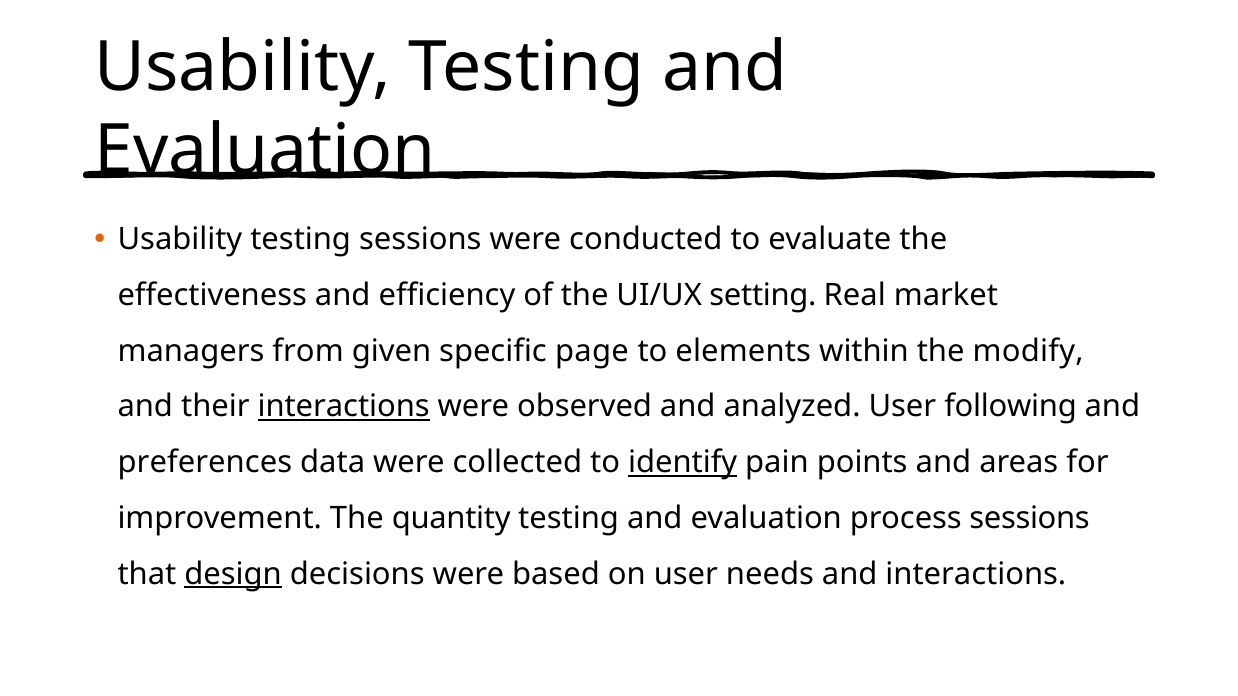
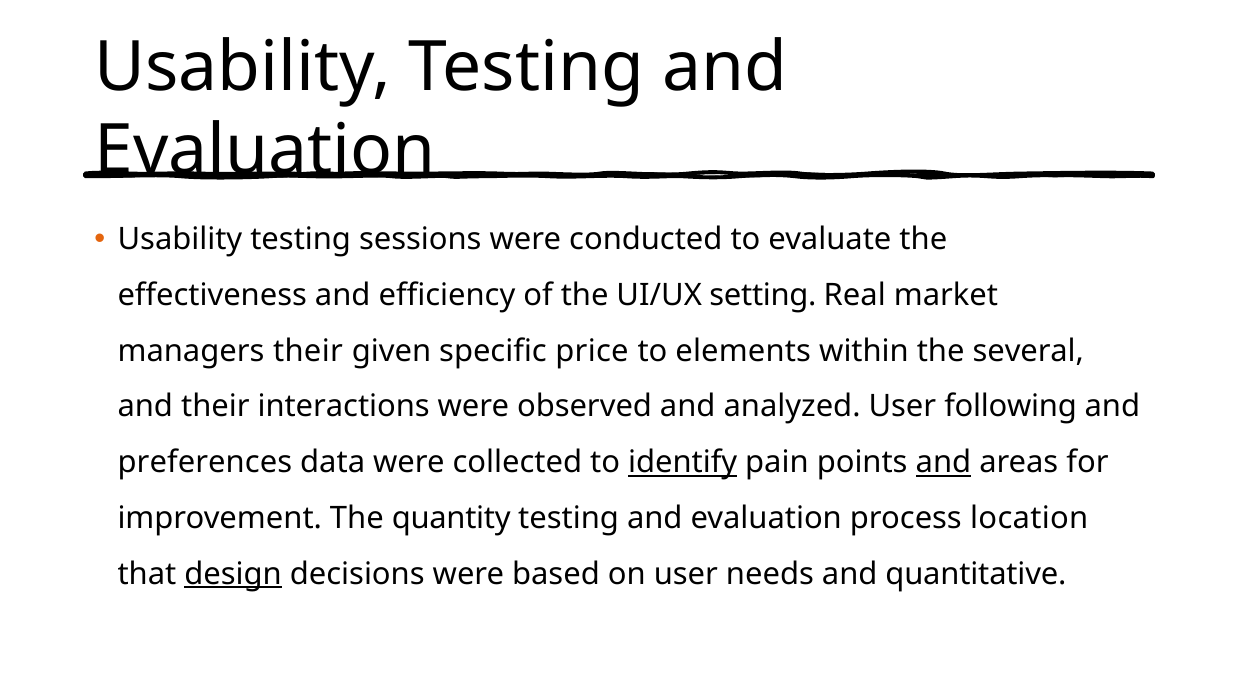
managers from: from -> their (308, 351)
page: page -> price (592, 351)
modify: modify -> several (1028, 351)
interactions underline: present -> none (344, 407)
and underline: none -> present (943, 463)
process sessions: sessions -> location (1029, 518)
and interactions: interactions -> quantitative (976, 574)
